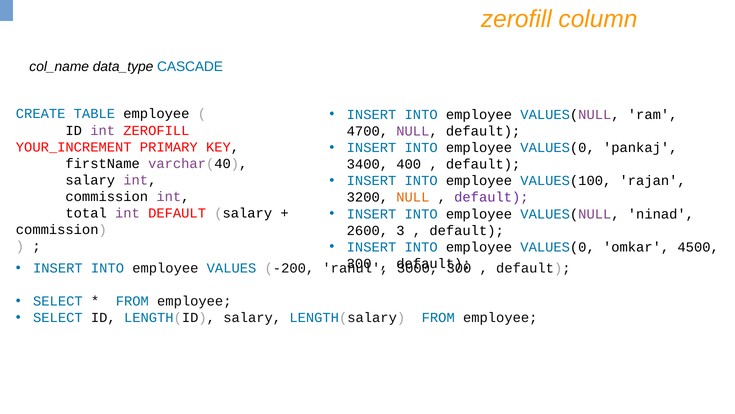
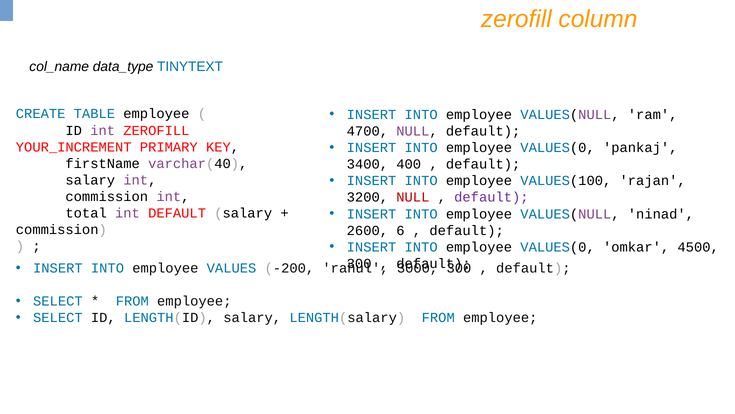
CASCADE: CASCADE -> TINYTEXT (190, 67)
NULL colour: orange -> red (413, 197)
3: 3 -> 6 (400, 230)
